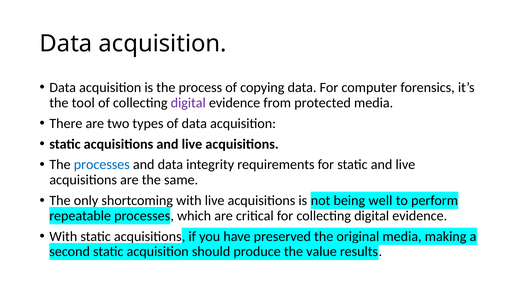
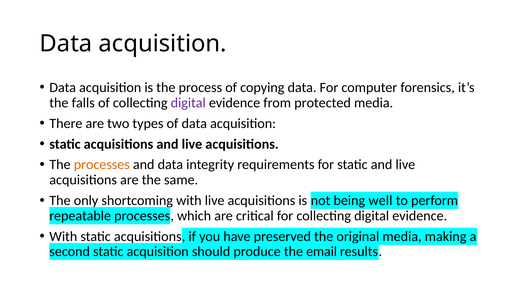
tool: tool -> falls (83, 103)
processes colour: blue -> orange (102, 164)
value: value -> email (322, 251)
